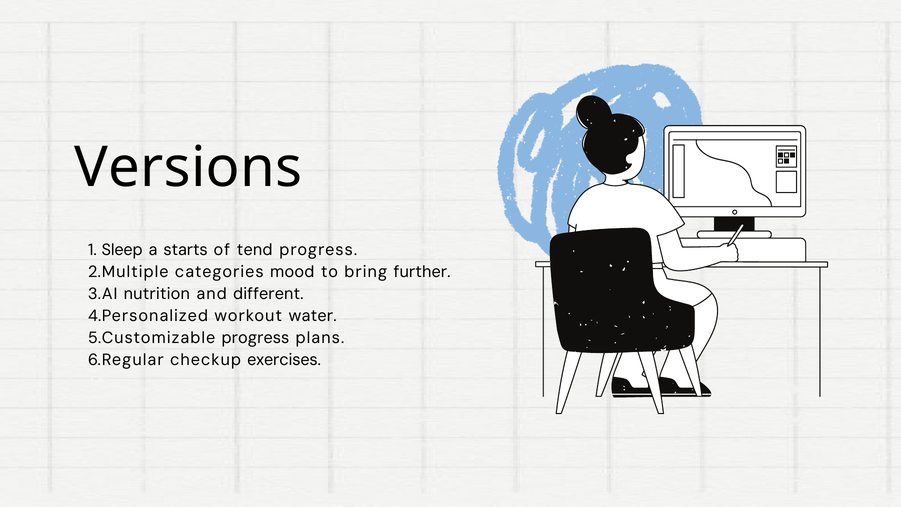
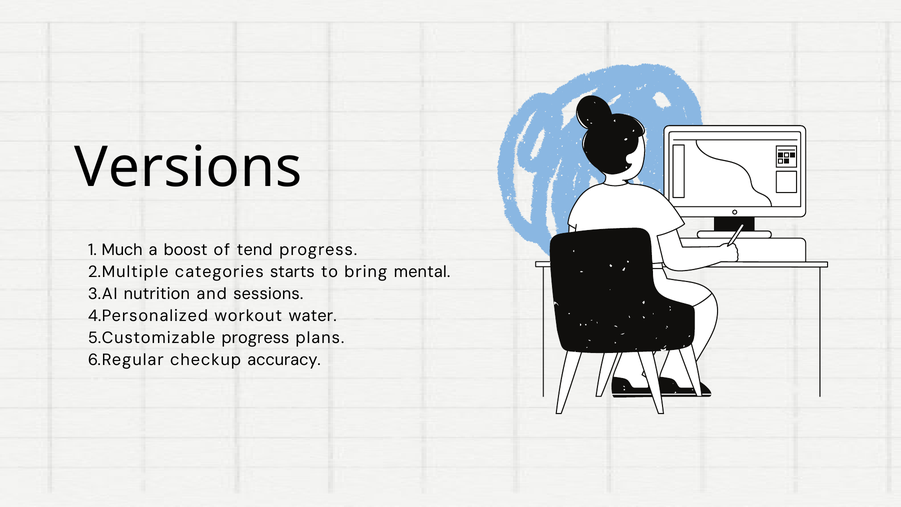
Sleep: Sleep -> Much (122, 250)
starts: starts -> boost (186, 250)
mood: mood -> starts (292, 272)
further: further -> mental (422, 272)
different: different -> sessions (268, 294)
exercises: exercises -> accuracy (284, 360)
